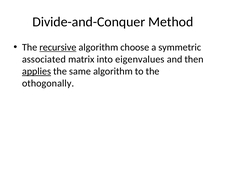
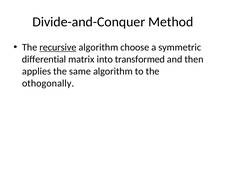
associated: associated -> differential (44, 59)
eigenvalues: eigenvalues -> transformed (140, 59)
applies underline: present -> none (36, 72)
